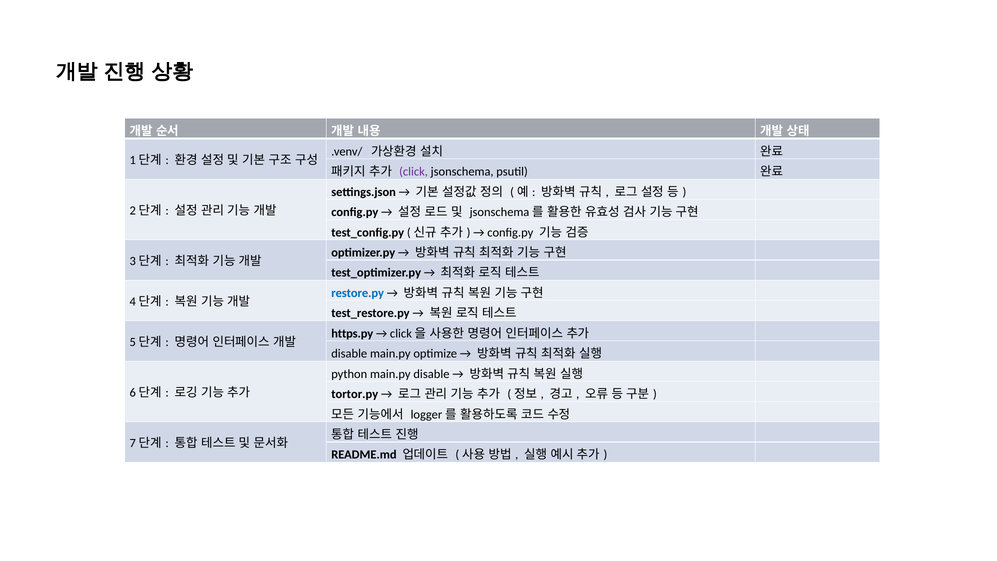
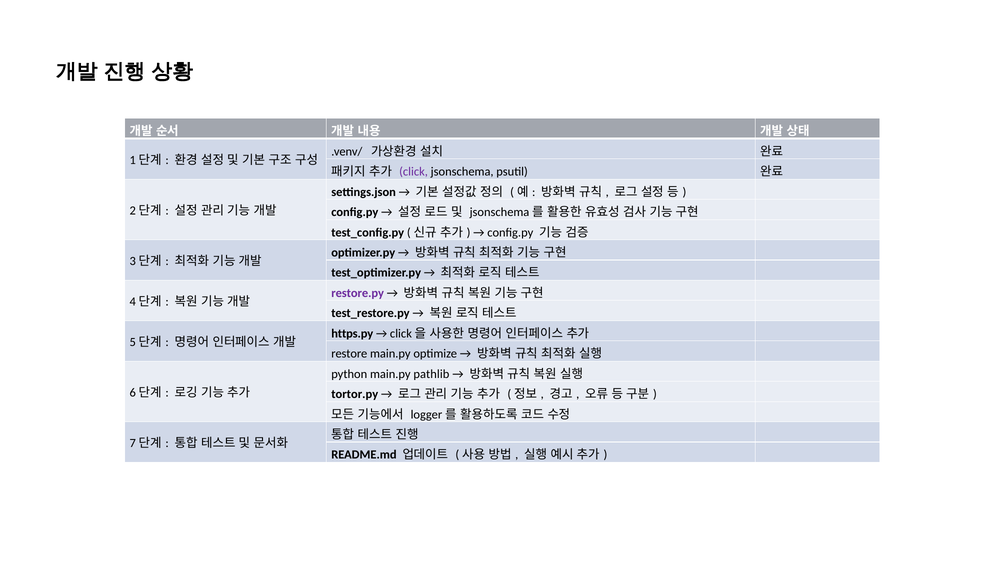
restore.py colour: blue -> purple (358, 293)
disable: disable -> restore (349, 354)
main.py disable: disable -> pathlib (431, 374)
